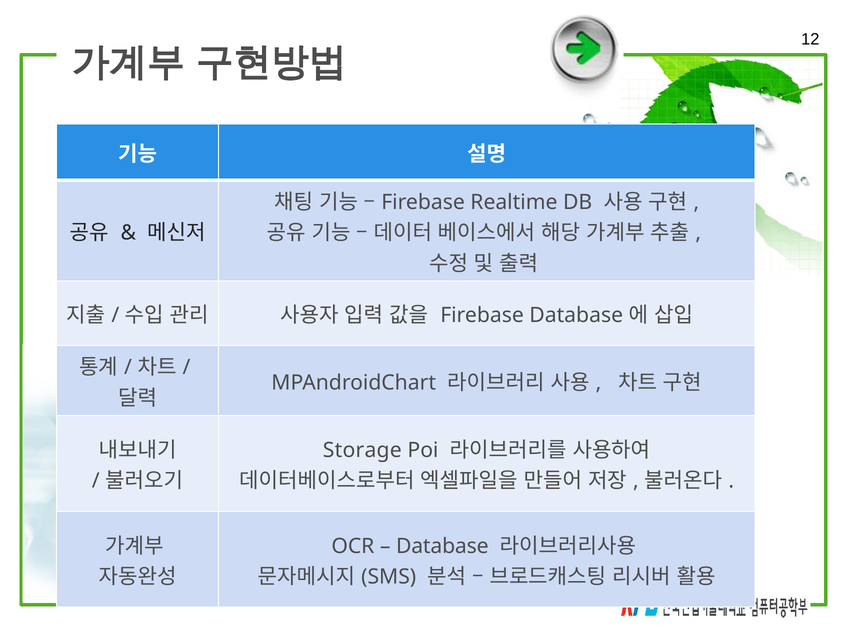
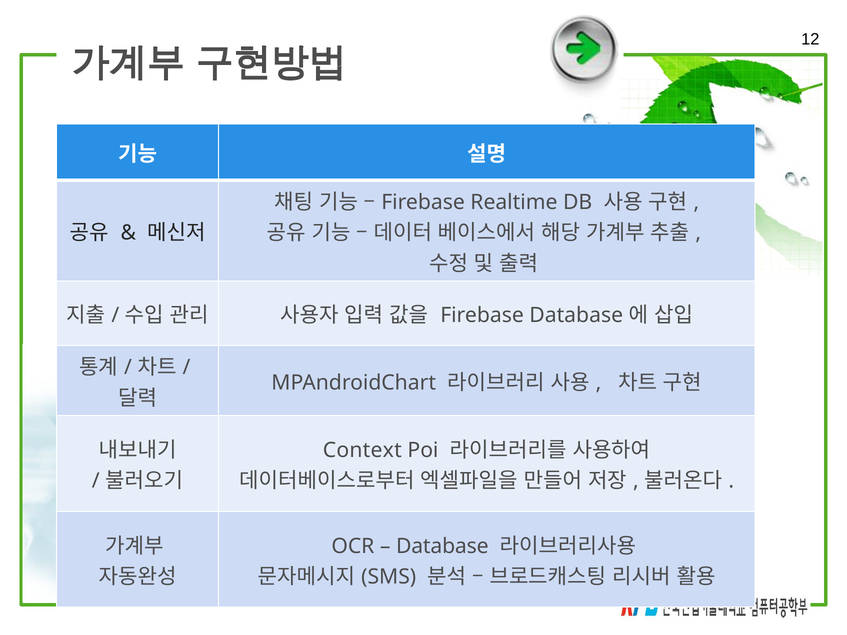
Storage: Storage -> Context (362, 450)
